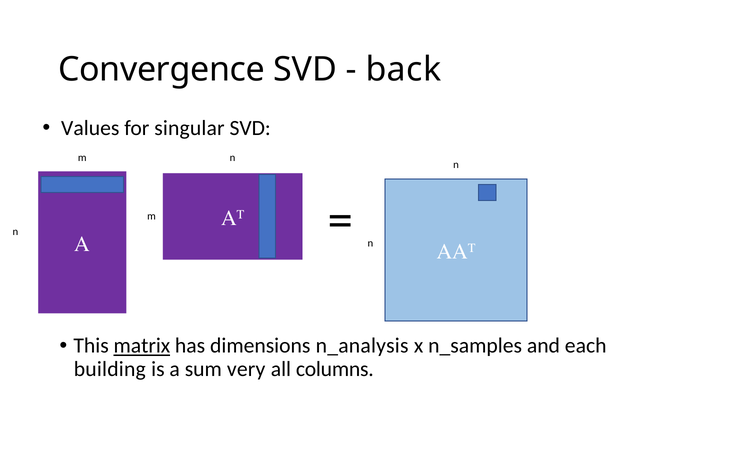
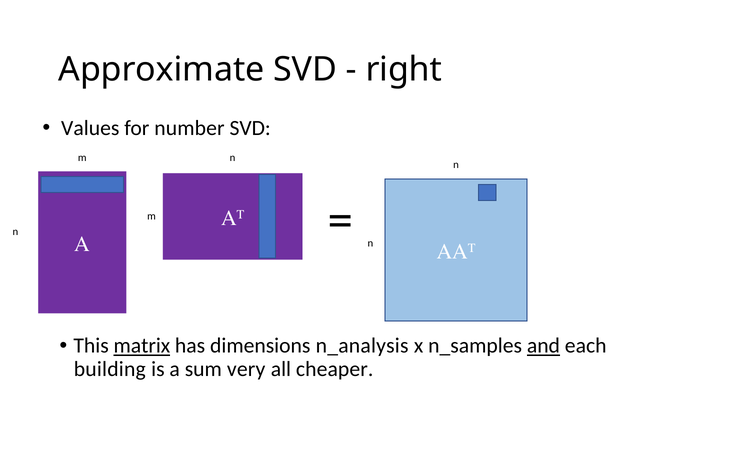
Convergence: Convergence -> Approximate (161, 69)
back: back -> right (404, 69)
singular: singular -> number (189, 128)
and underline: none -> present (543, 346)
columns: columns -> cheaper (335, 369)
